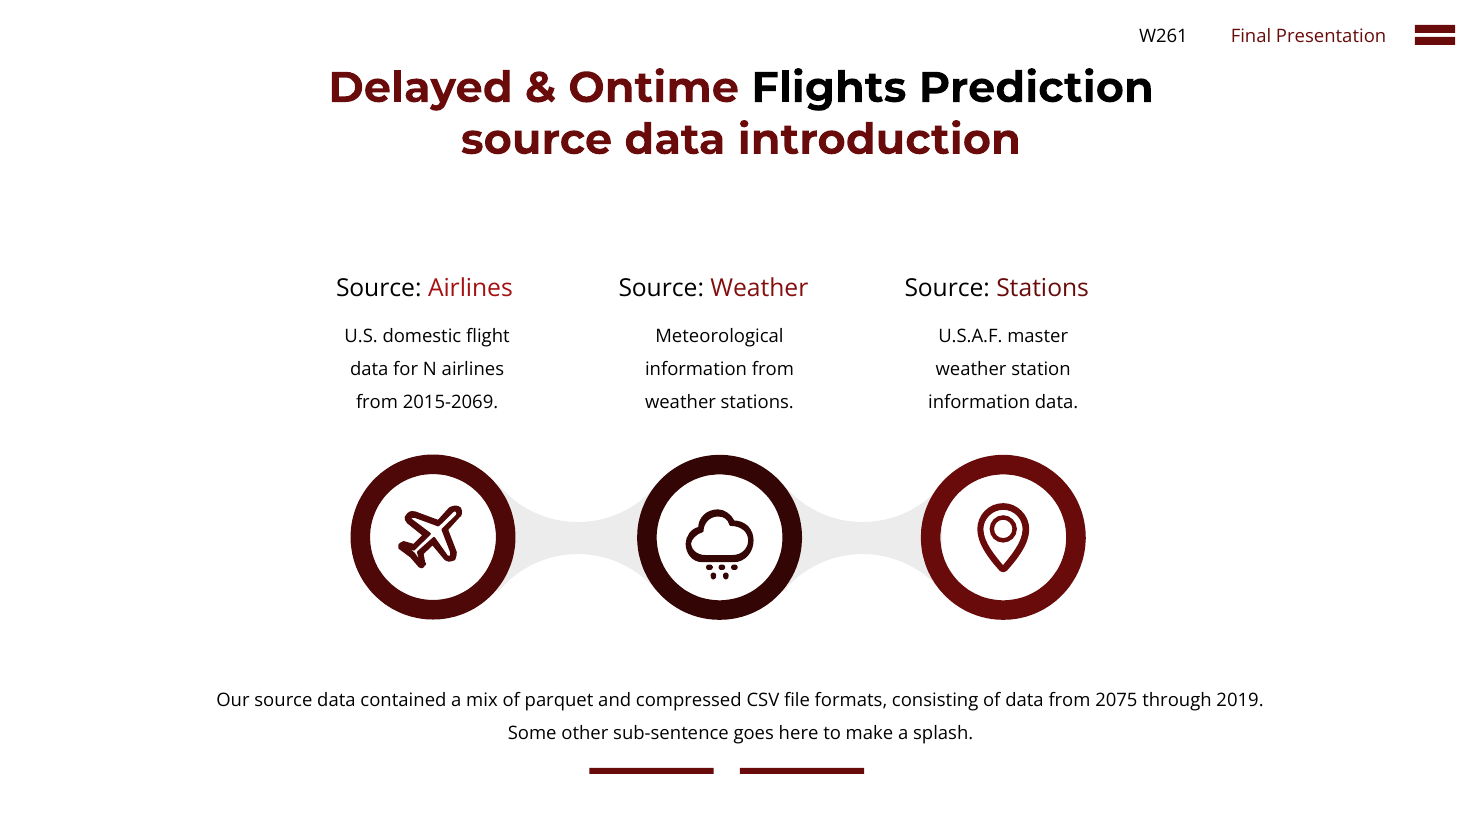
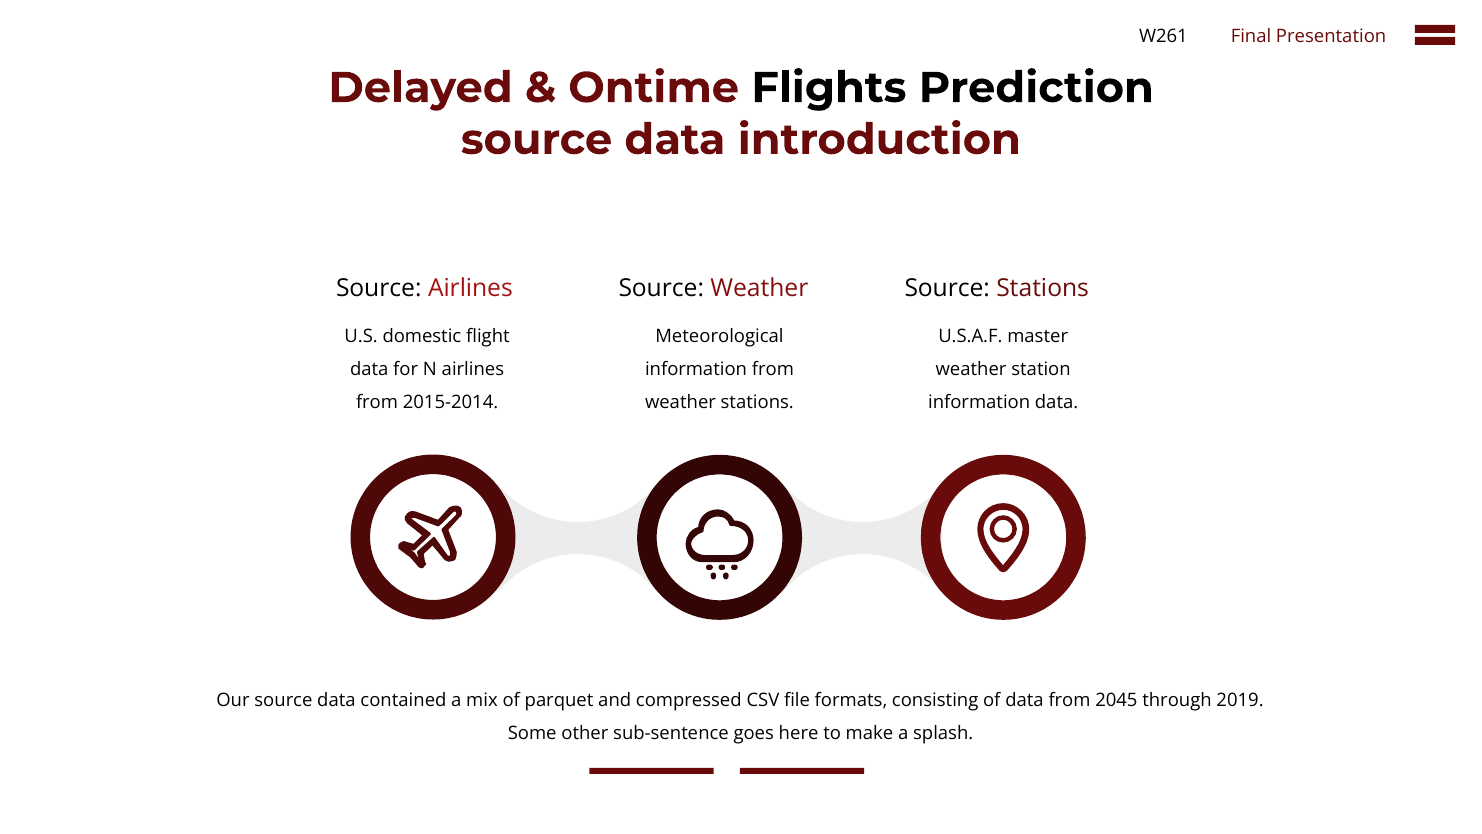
2015-2069: 2015-2069 -> 2015-2014 (451, 403)
2075: 2075 -> 2045 (1116, 700)
